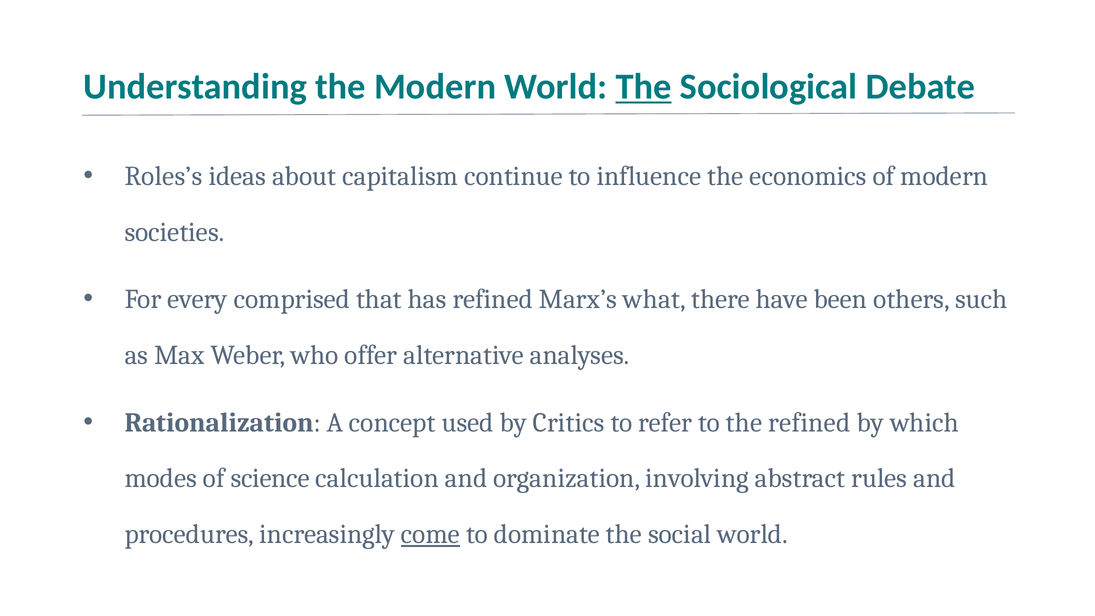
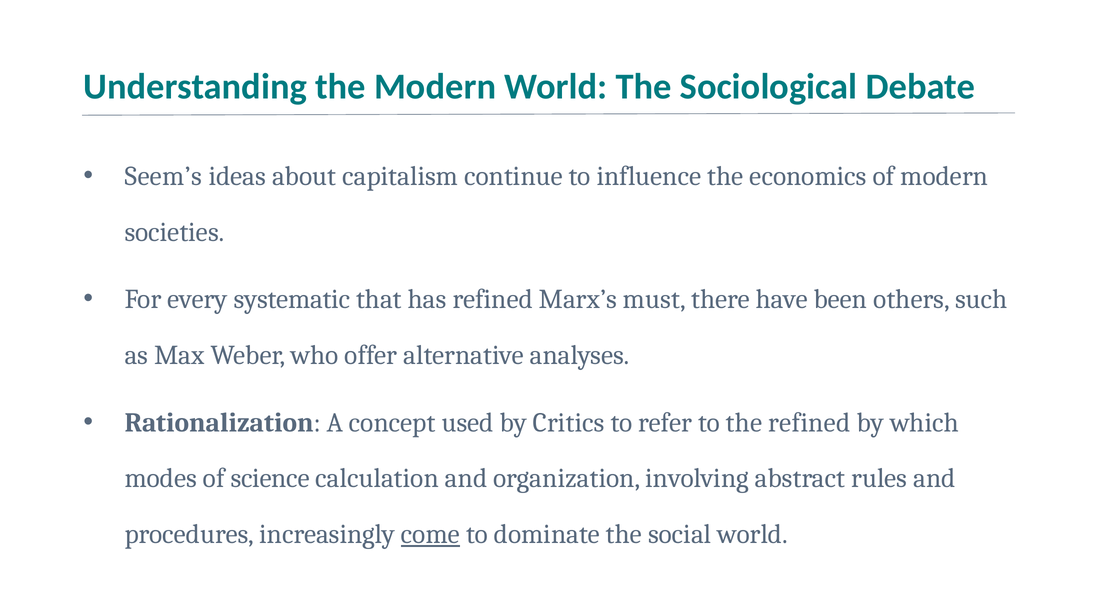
The underline: present -> none (644, 87)
Roles’s: Roles’s -> Seem’s (163, 176)
comprised: comprised -> systematic (292, 299)
what: what -> must (654, 299)
